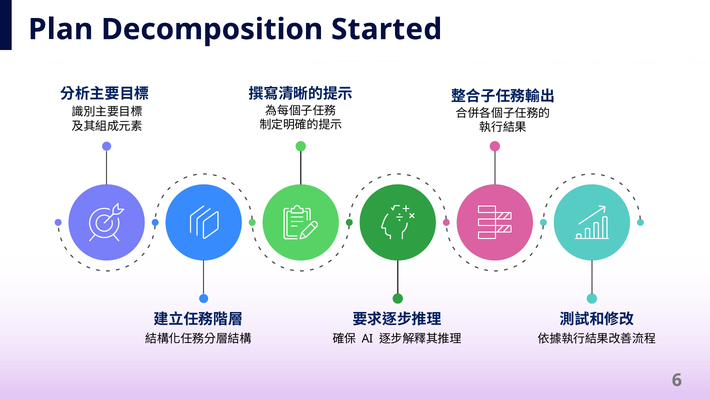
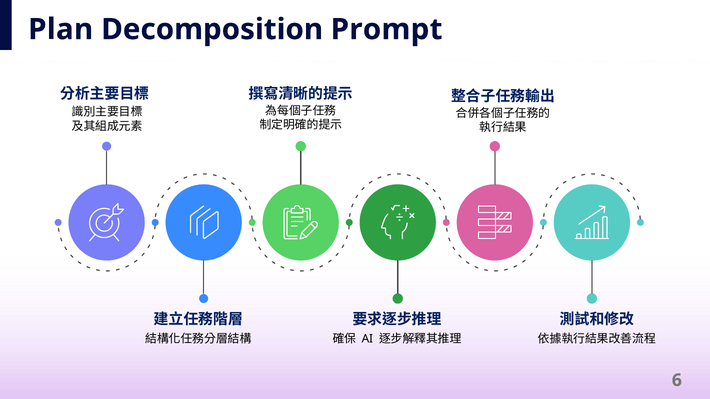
Started: Started -> Prompt (387, 29)
